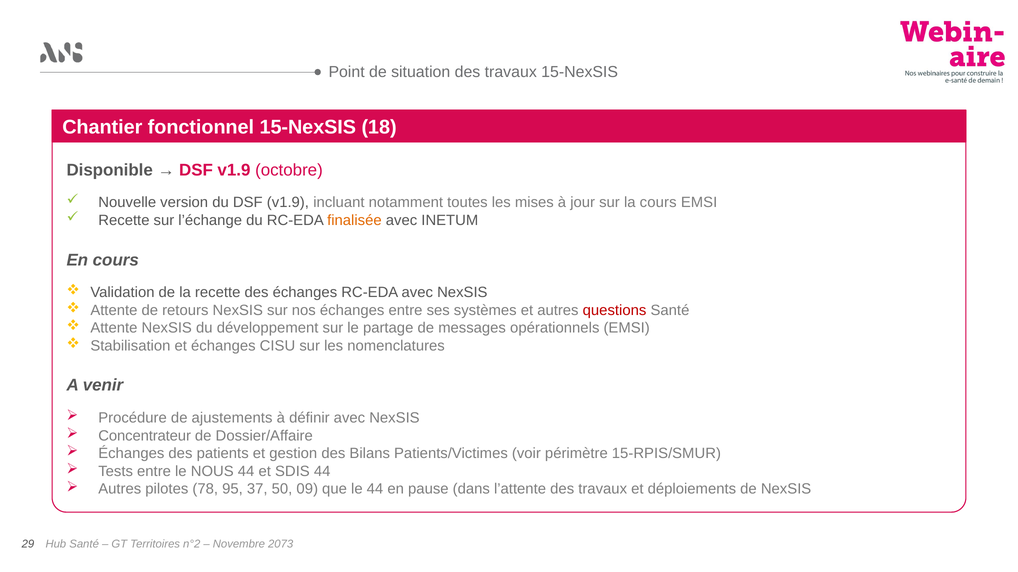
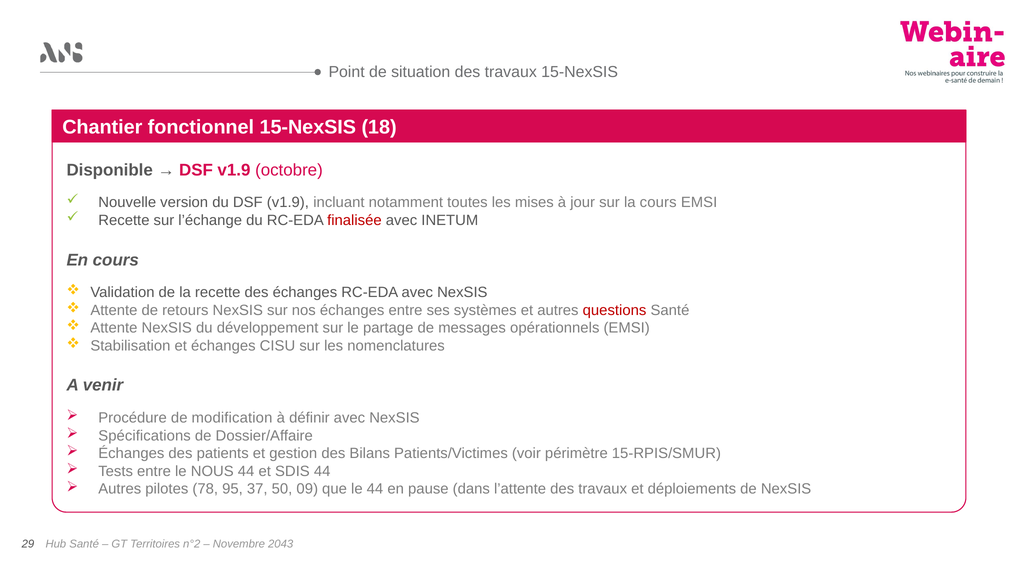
finalisée colour: orange -> red (354, 221)
ajustements: ajustements -> modification (232, 418)
Concentrateur: Concentrateur -> Spécifications (145, 436)
2073: 2073 -> 2043 (281, 545)
